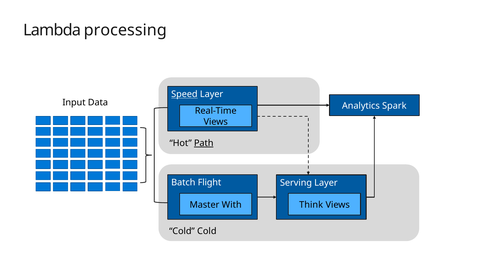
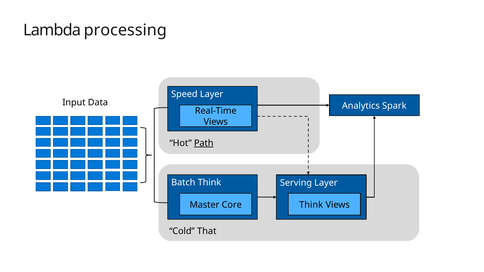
Speed underline: present -> none (184, 94)
Batch Flight: Flight -> Think (209, 183)
With: With -> Core (232, 205)
Cold Cold: Cold -> That (207, 231)
